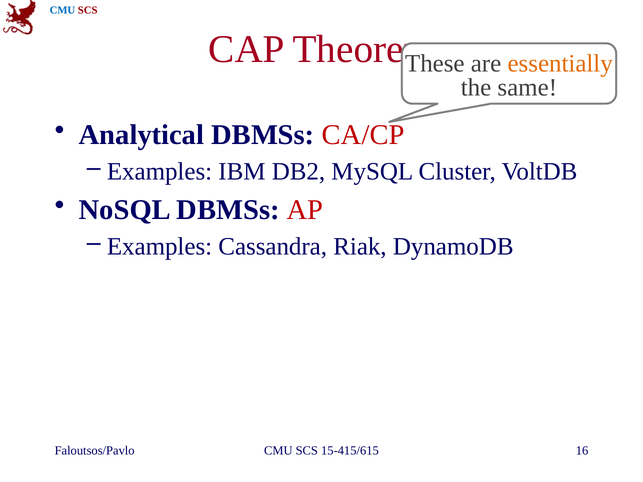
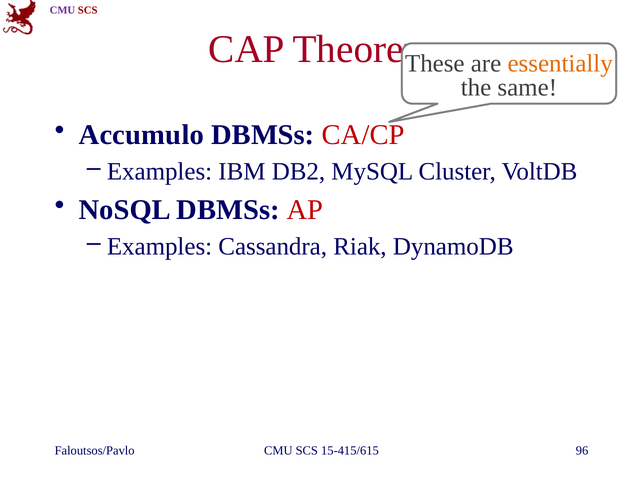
CMU colour: blue -> purple (62, 10)
Analytical: Analytical -> Accumulo (141, 135)
16: 16 -> 96 (582, 451)
